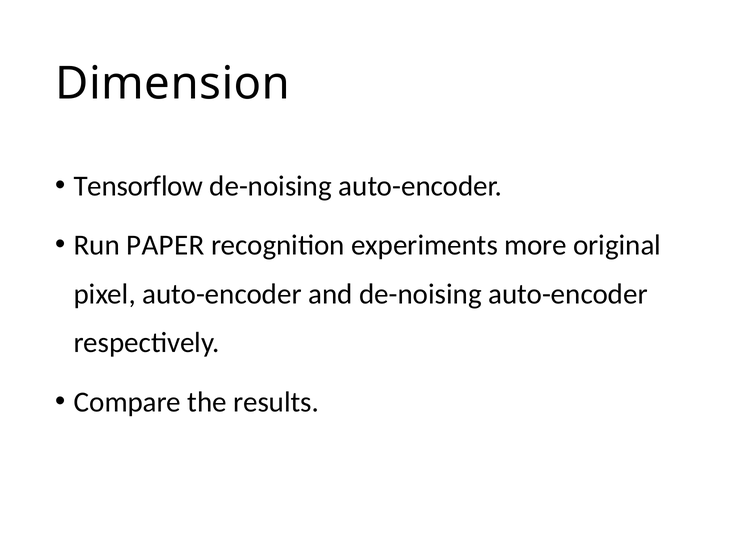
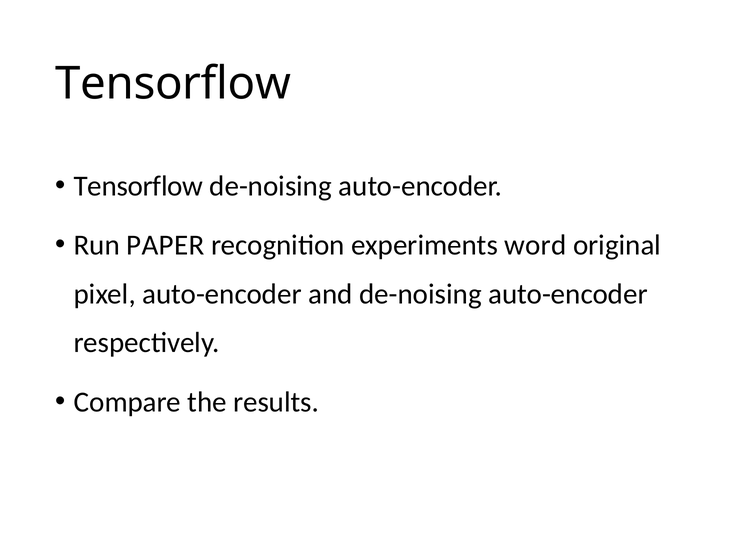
Dimension: Dimension -> Tensorflow (173, 84)
more: more -> word (535, 245)
